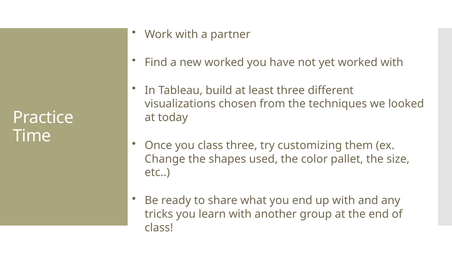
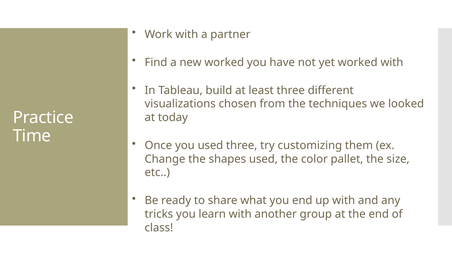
you class: class -> used (210, 146)
